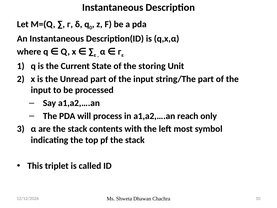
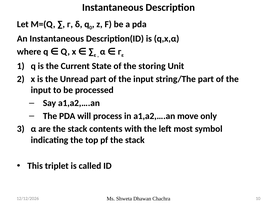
reach: reach -> move (188, 116)
